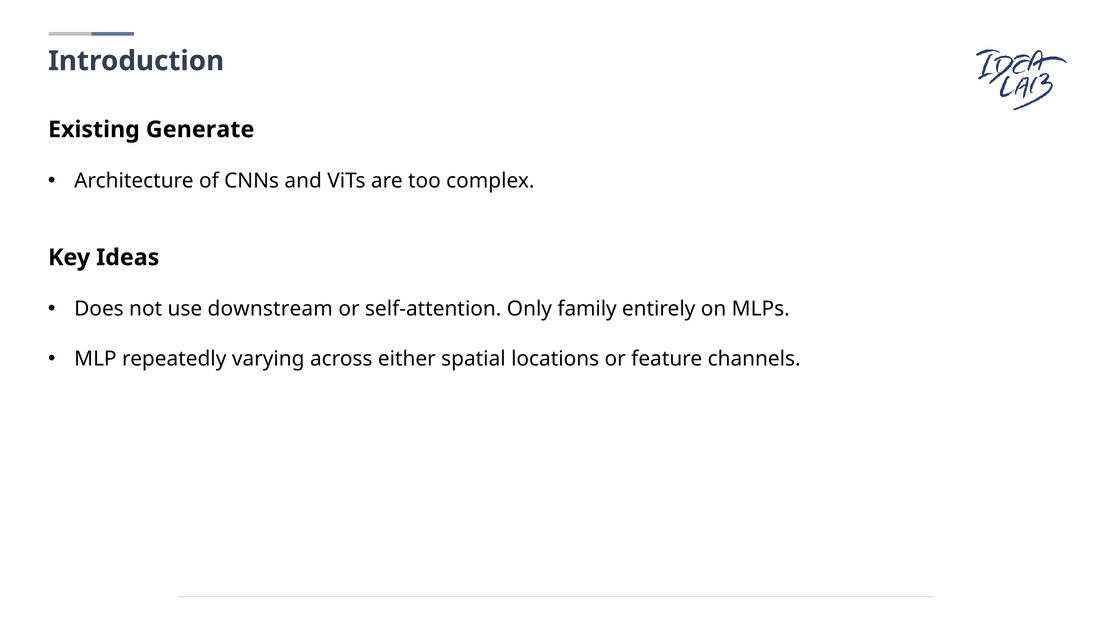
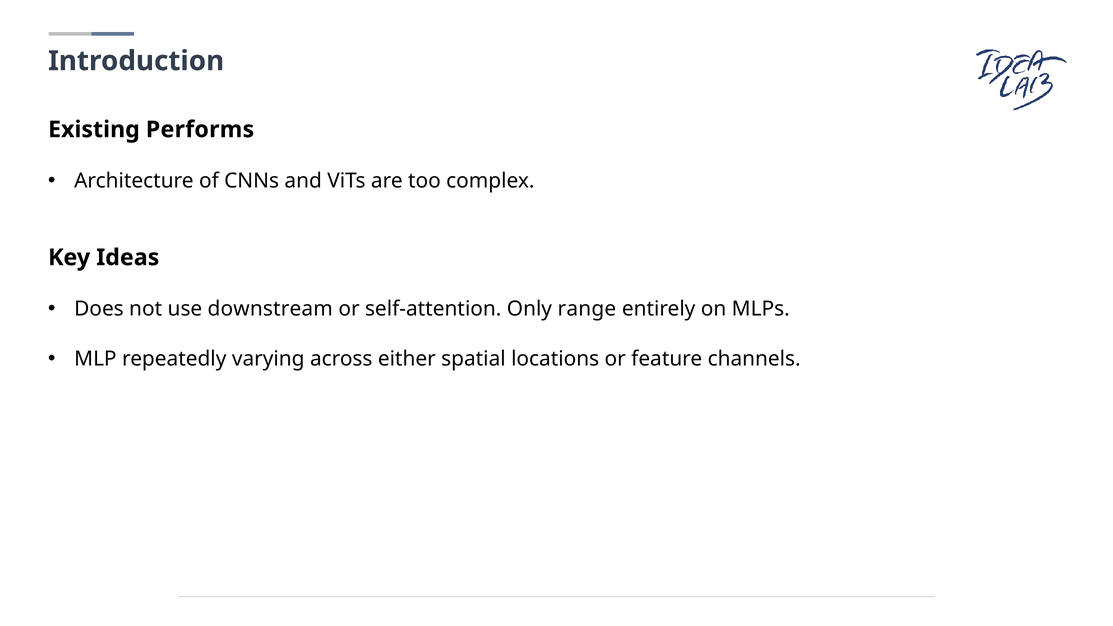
Generate: Generate -> Performs (200, 130)
family: family -> range (587, 309)
